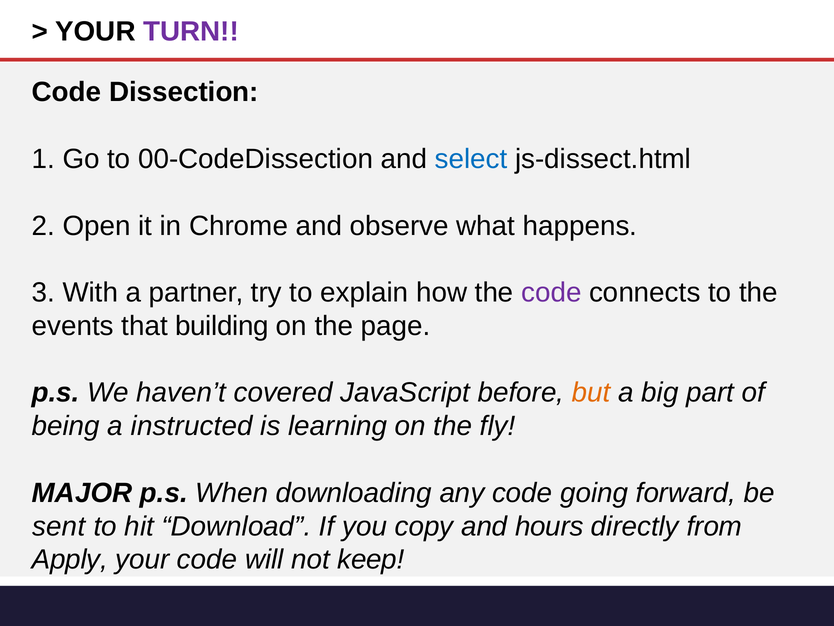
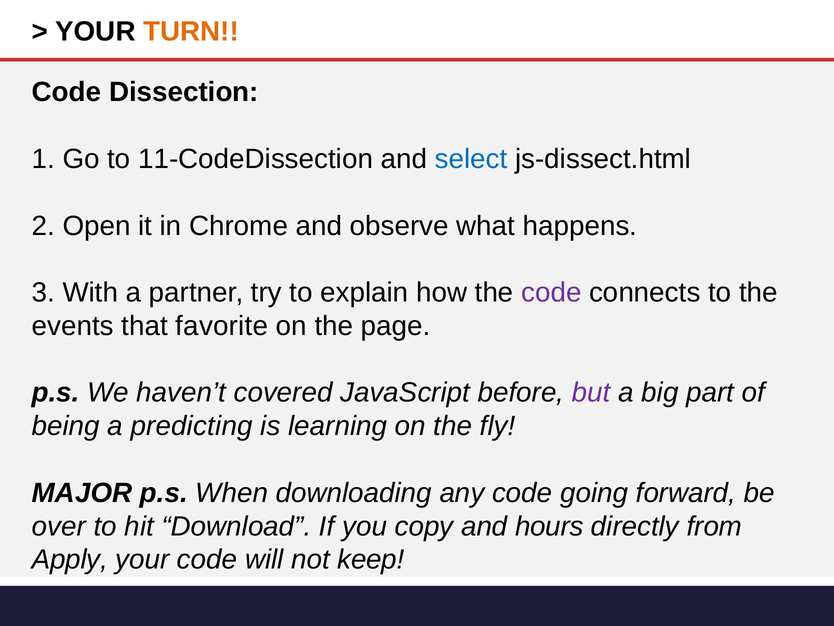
TURN colour: purple -> orange (191, 32)
00-CodeDissection: 00-CodeDissection -> 11-CodeDissection (256, 159)
building: building -> favorite (222, 326)
but colour: orange -> purple (591, 392)
instructed: instructed -> predicting (192, 426)
sent: sent -> over (59, 526)
